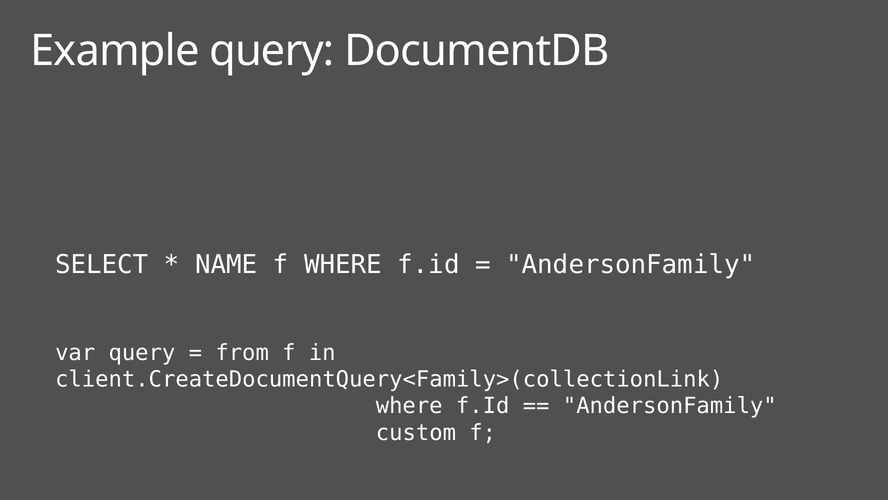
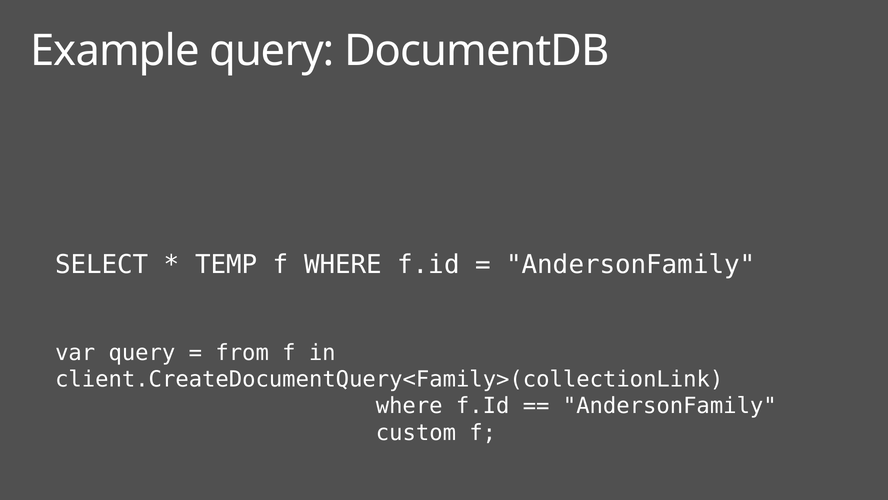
NAME: NAME -> TEMP (226, 264)
